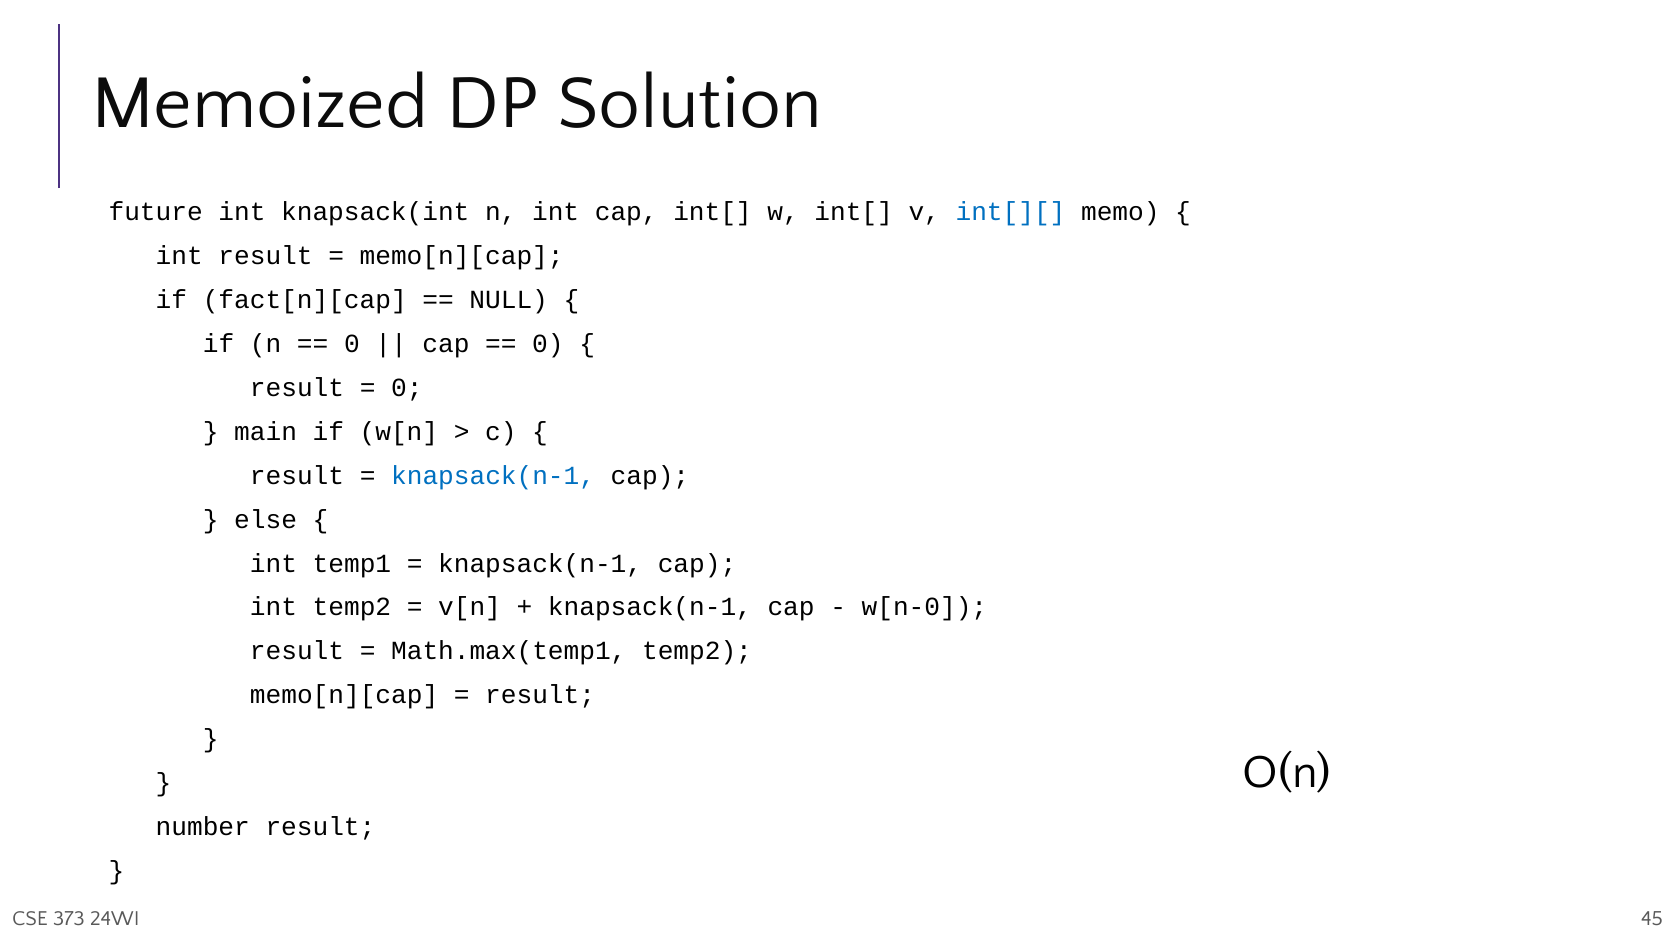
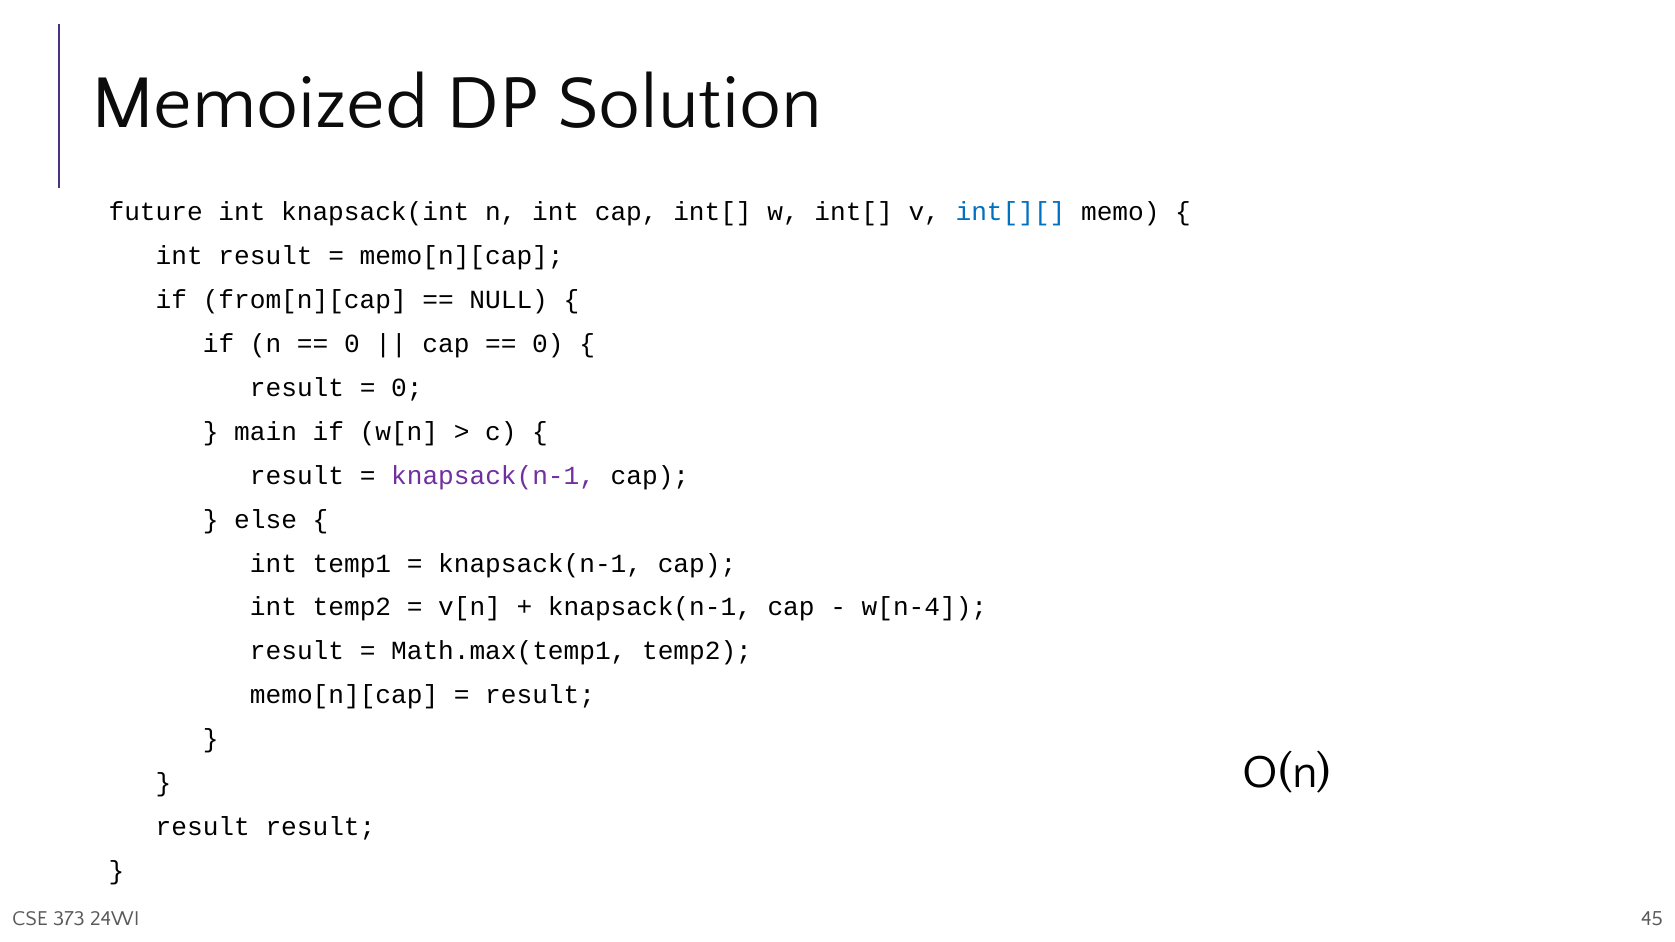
fact[n][cap: fact[n][cap -> from[n][cap (305, 300)
knapsack(n-1 colour: blue -> purple (493, 476)
w[n-0: w[n-0 -> w[n-4 (924, 607)
number: number -> result (203, 827)
